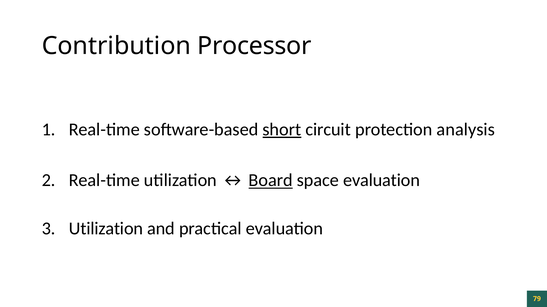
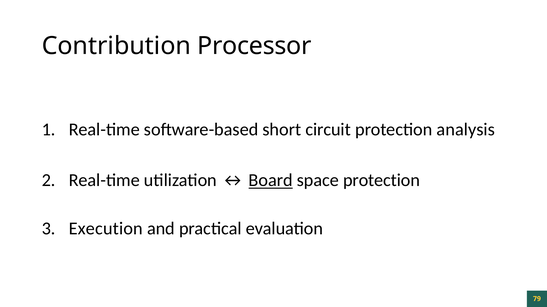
short underline: present -> none (282, 130)
space evaluation: evaluation -> protection (382, 181)
Utilization: Utilization -> Execution (106, 229)
